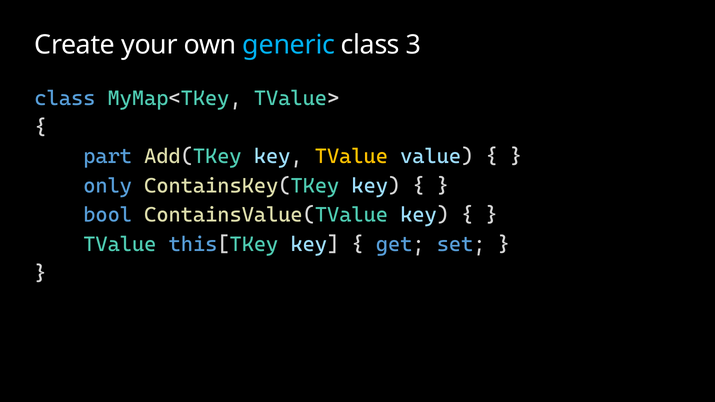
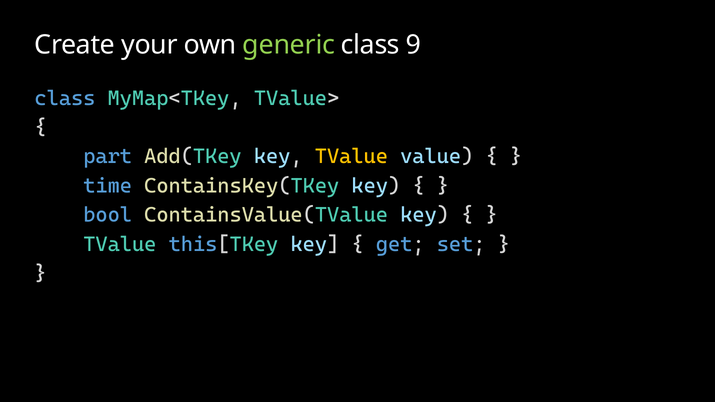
generic colour: light blue -> light green (289, 45)
3: 3 -> 9 (414, 45)
only: only -> time (108, 186)
